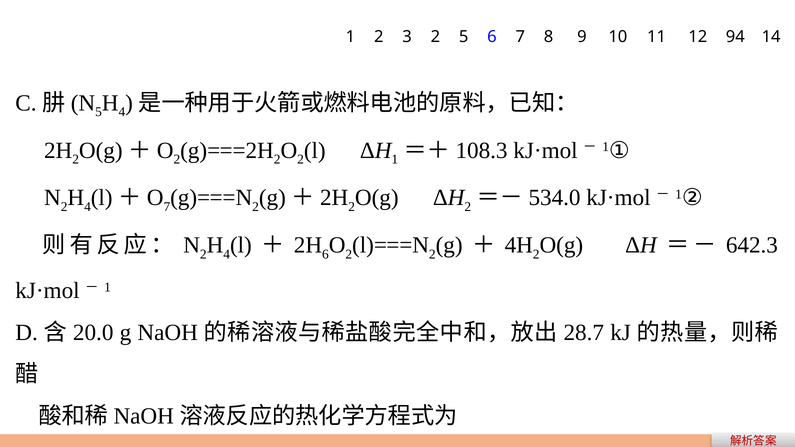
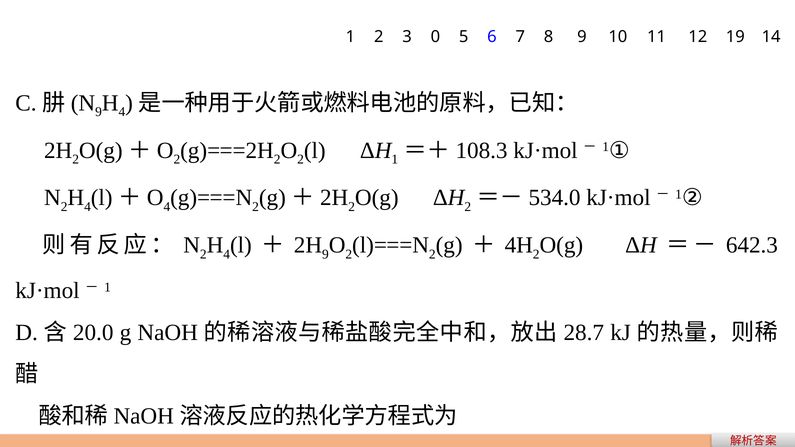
3 2: 2 -> 0 (435, 37)
94: 94 -> 19 (735, 37)
5: 5 -> 9 (99, 112)
7: 7 -> 4 (167, 207)
6: 6 -> 9 (325, 254)
